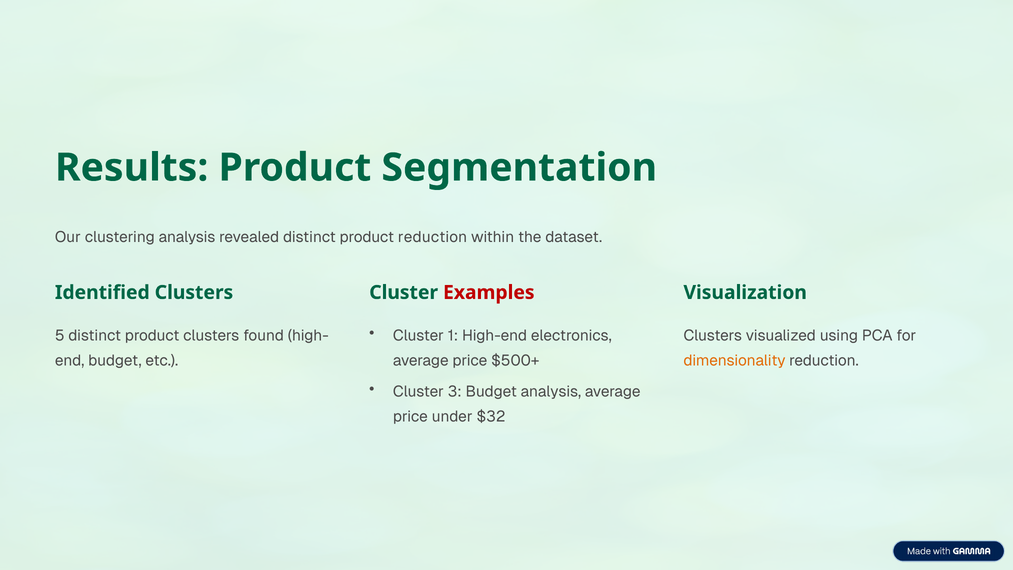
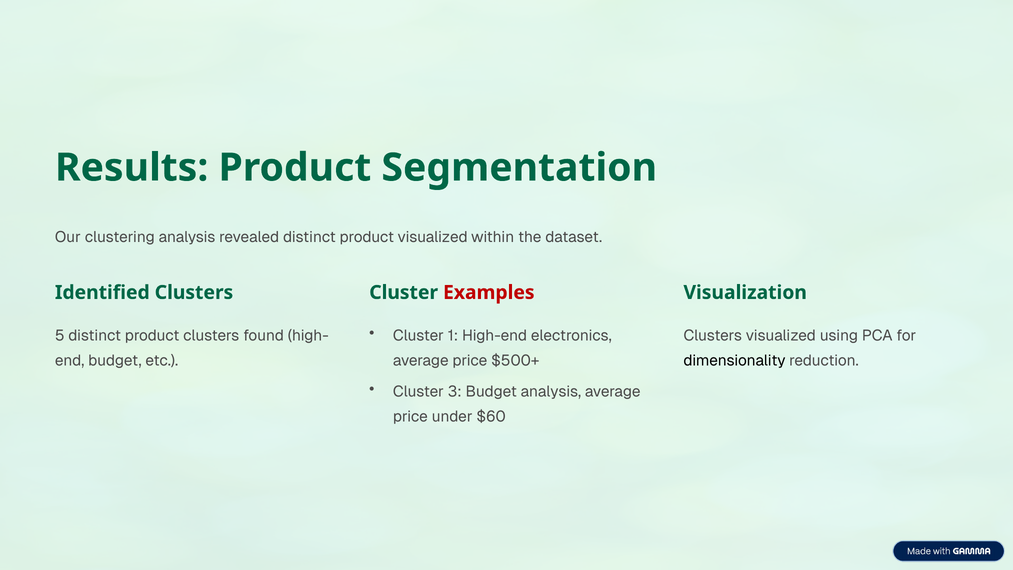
product reduction: reduction -> visualized (433, 237)
dimensionality colour: orange -> black (734, 361)
$32: $32 -> $60 (491, 416)
